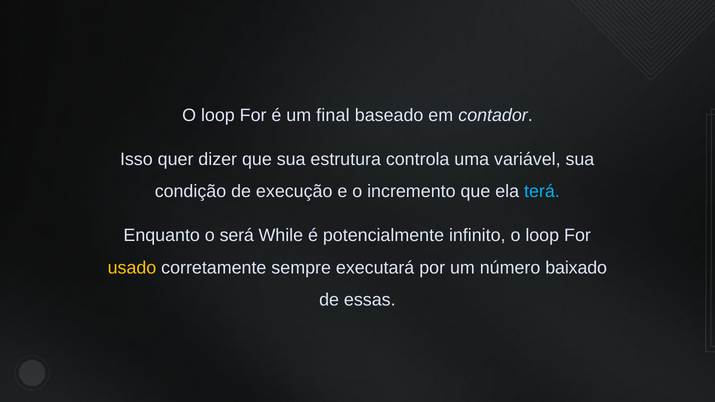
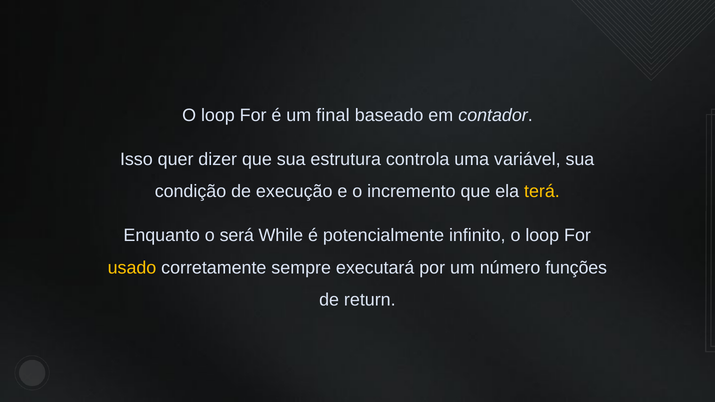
terá colour: light blue -> yellow (542, 192)
baixado: baixado -> funções (576, 268)
essas: essas -> return (370, 300)
